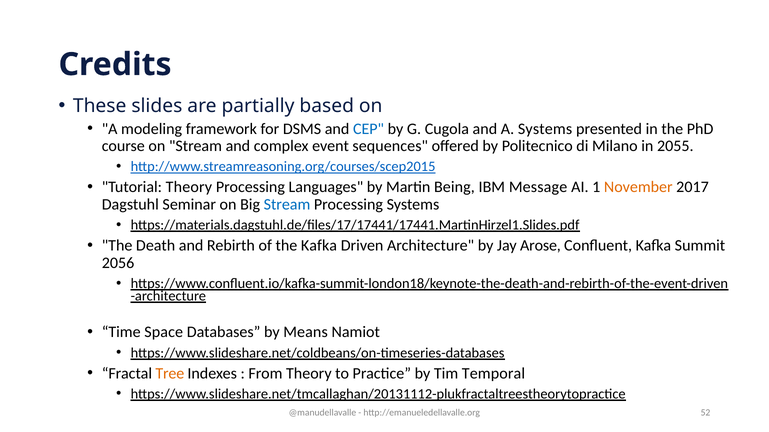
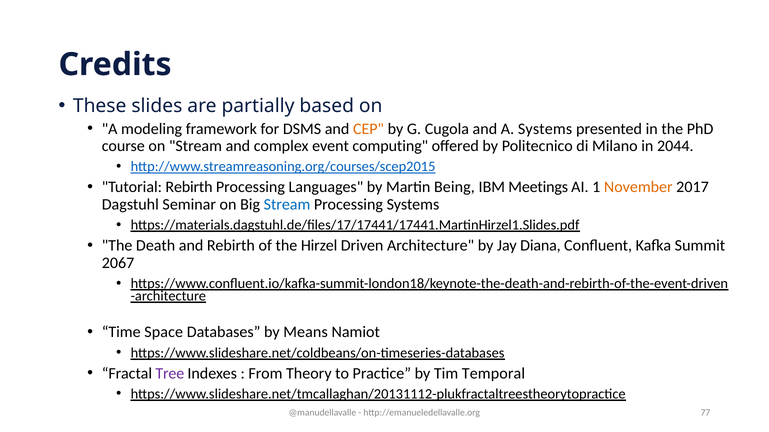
CEP colour: blue -> orange (369, 129)
sequences: sequences -> computing (390, 146)
2055: 2055 -> 2044 (675, 146)
Tutorial Theory: Theory -> Rebirth (189, 187)
Message: Message -> Meetings (538, 187)
the Kafka: Kafka -> Hirzel (319, 246)
Arose: Arose -> Diana (540, 246)
2056: 2056 -> 2067 (118, 263)
Tree colour: orange -> purple (170, 374)
52: 52 -> 77 (706, 413)
